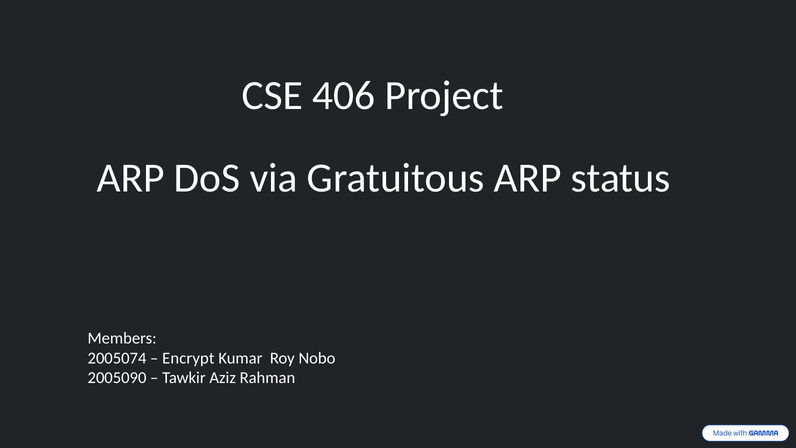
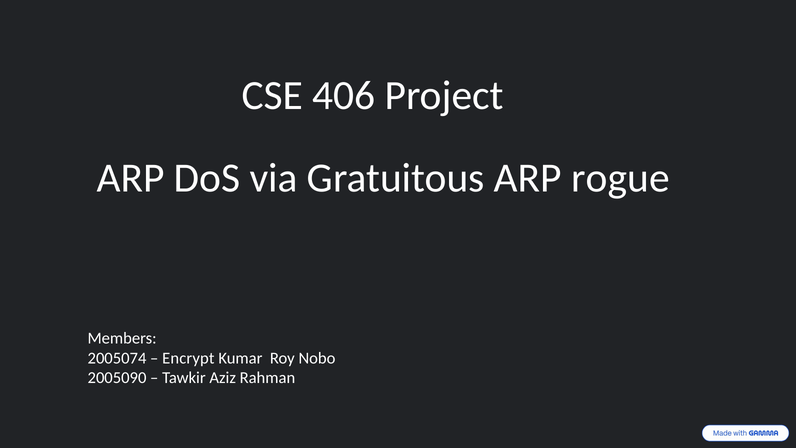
status: status -> rogue (620, 178)
